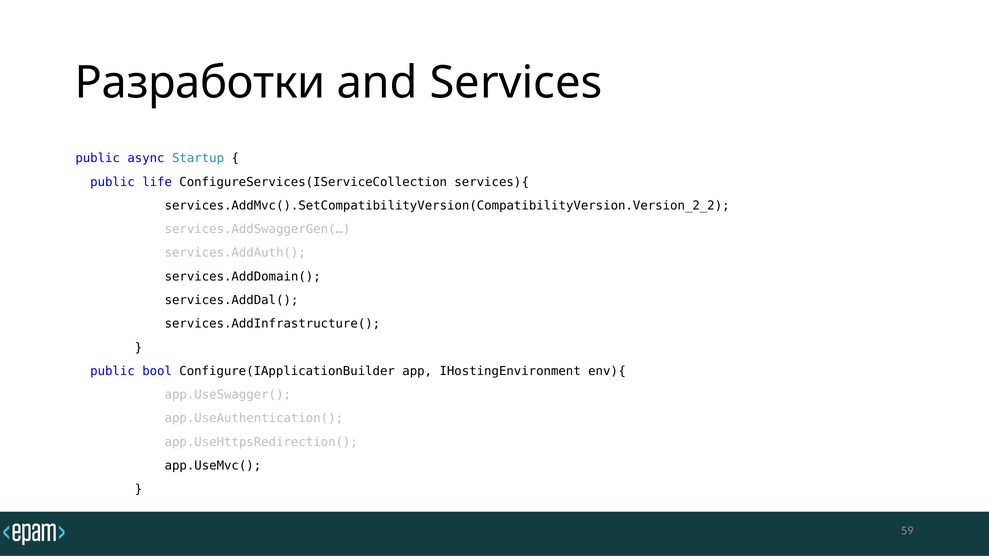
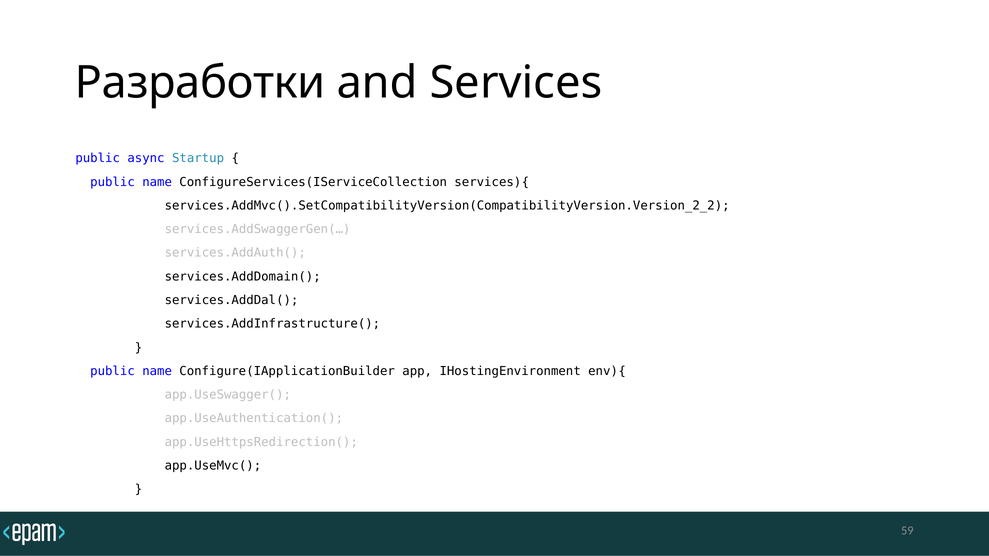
life: life -> name (157, 182)
bool: bool -> name (157, 371)
